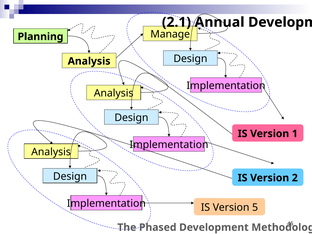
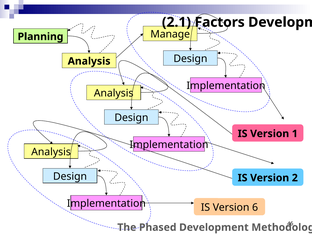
Annual: Annual -> Factors (220, 22)
5: 5 -> 6 (255, 207)
